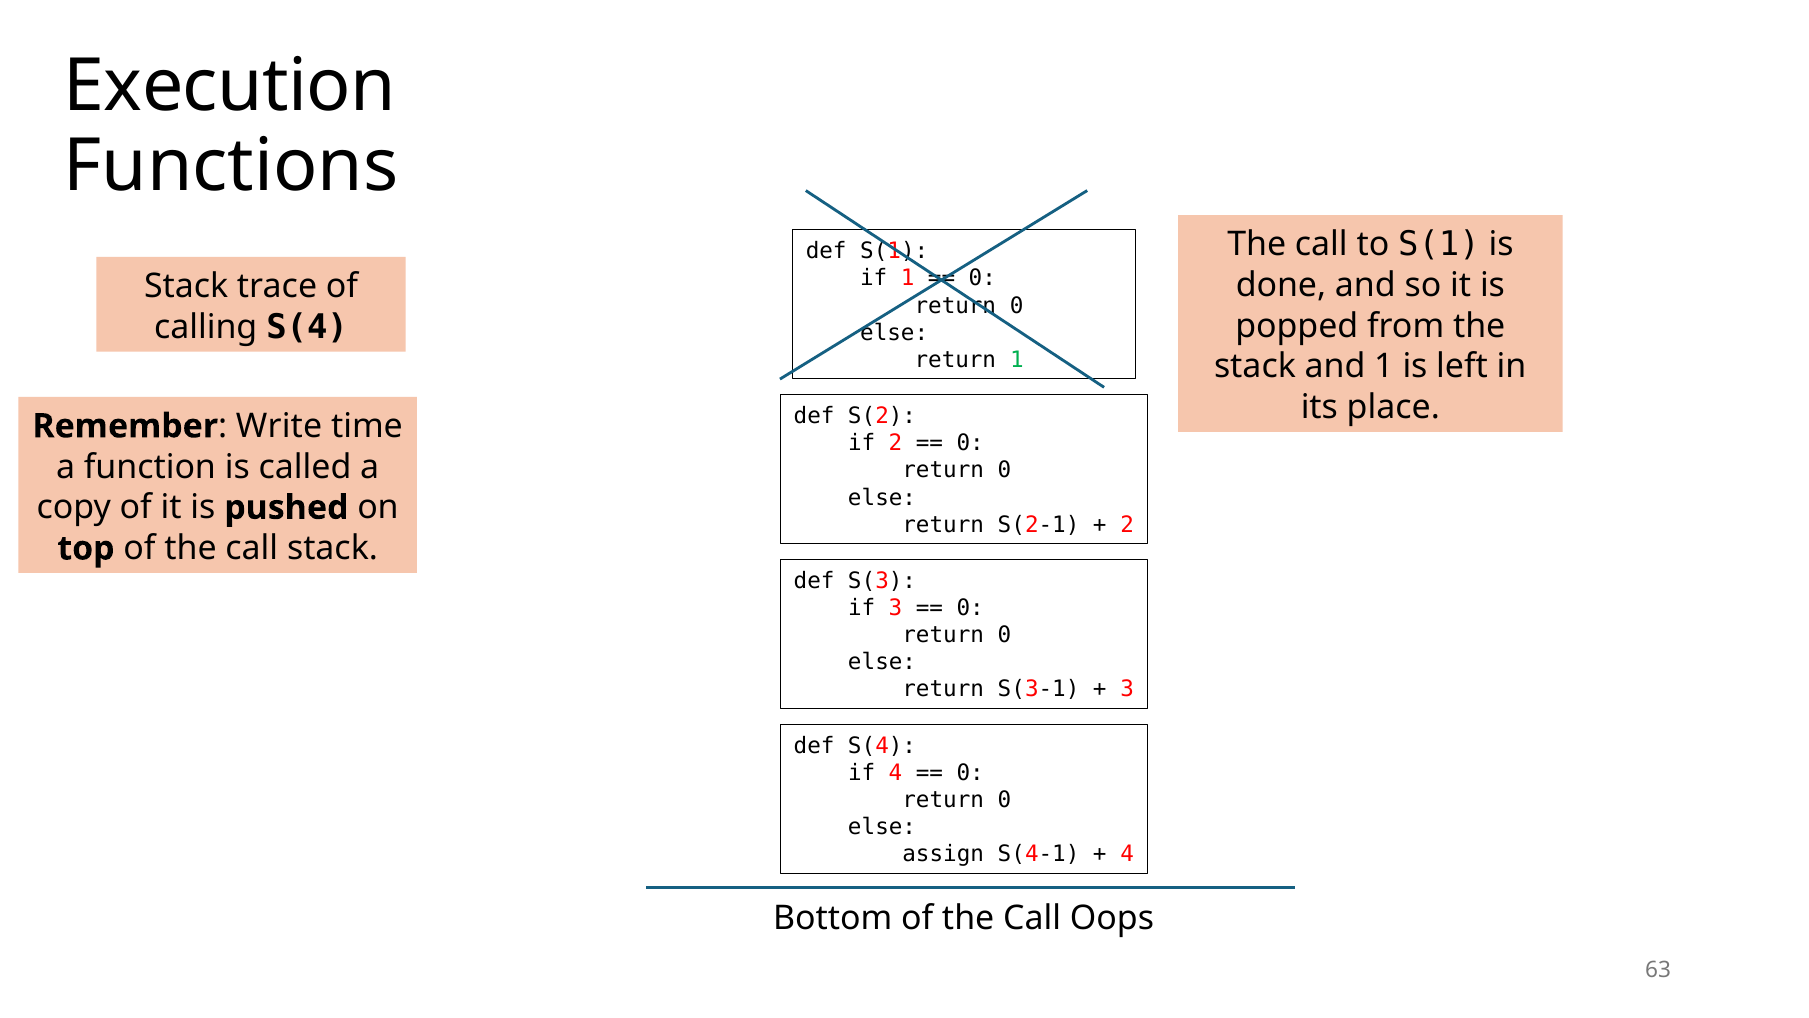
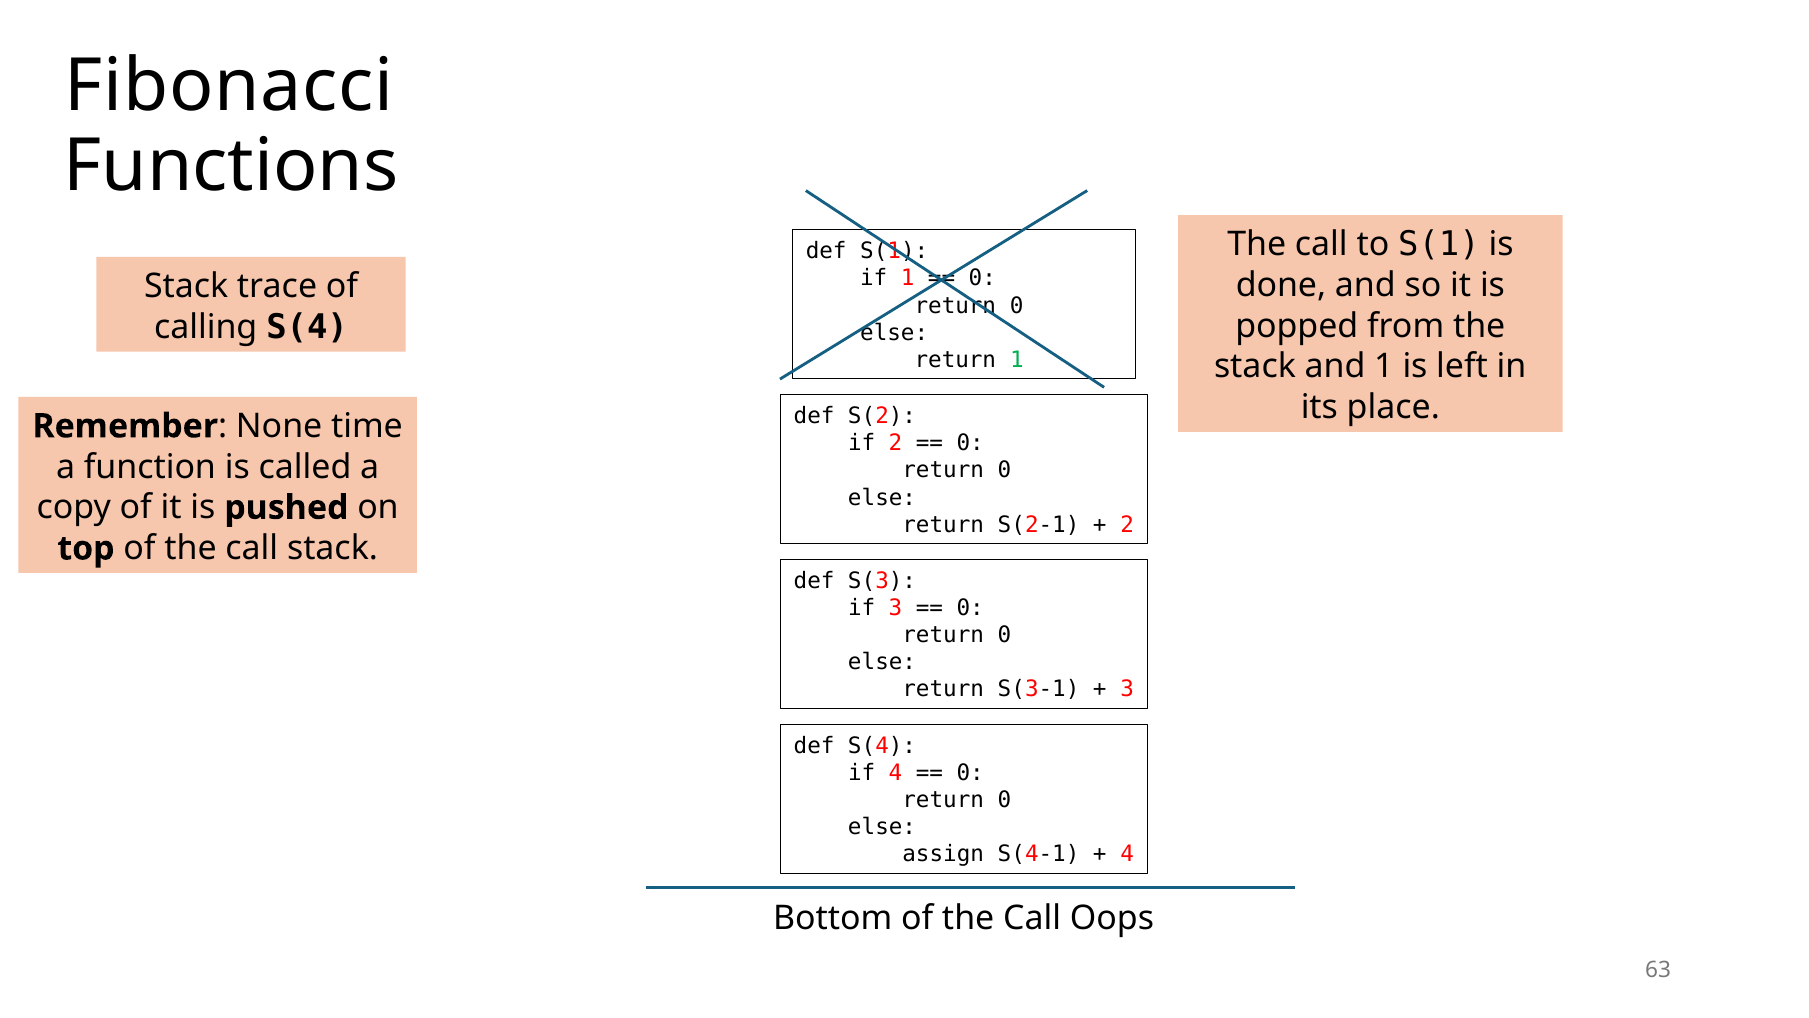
Execution: Execution -> Fibonacci (229, 87)
Write: Write -> None (279, 426)
